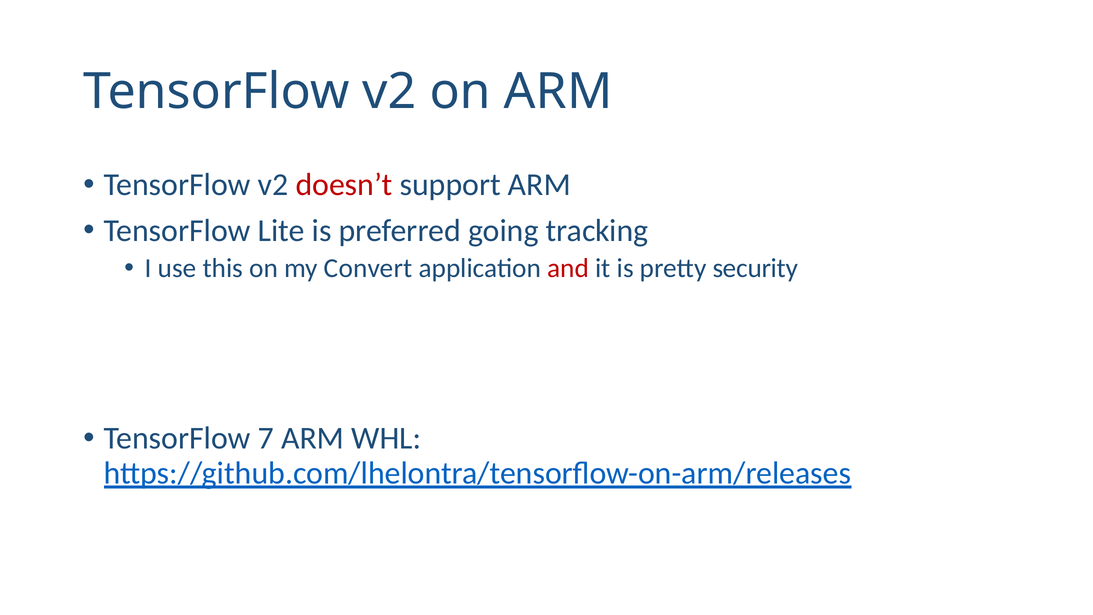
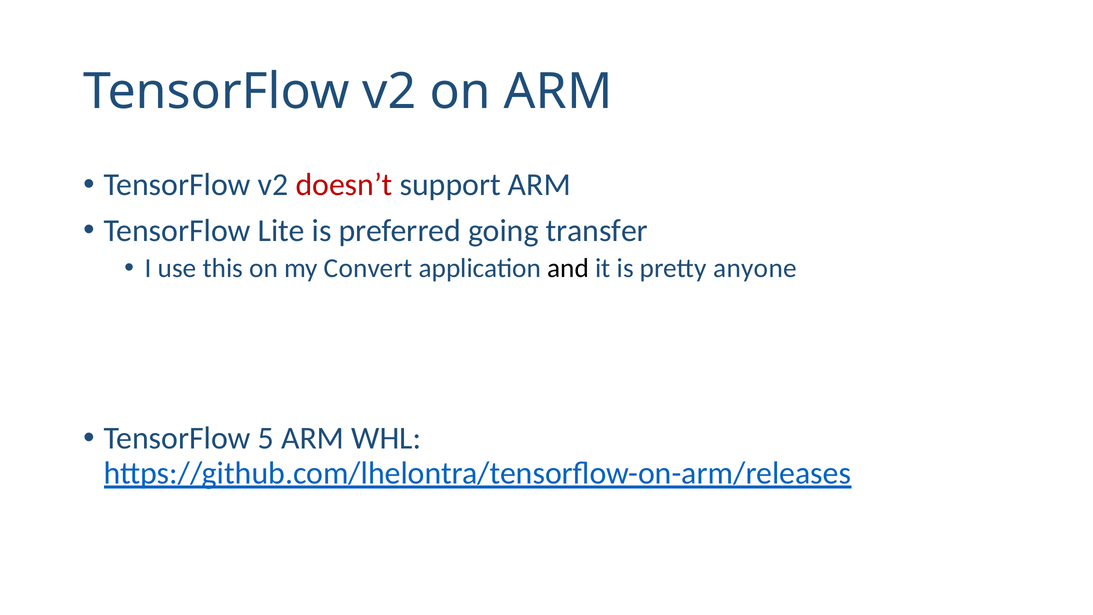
tracking: tracking -> transfer (597, 230)
and colour: red -> black (568, 268)
security: security -> anyone (755, 268)
7: 7 -> 5 (266, 438)
